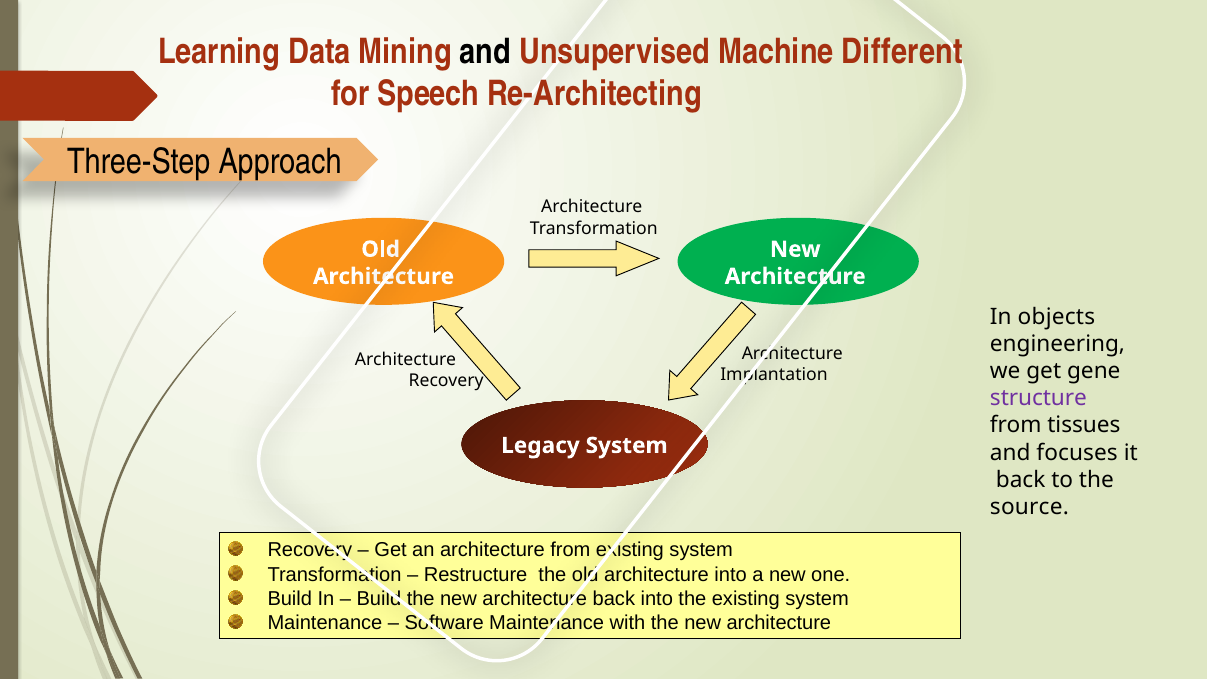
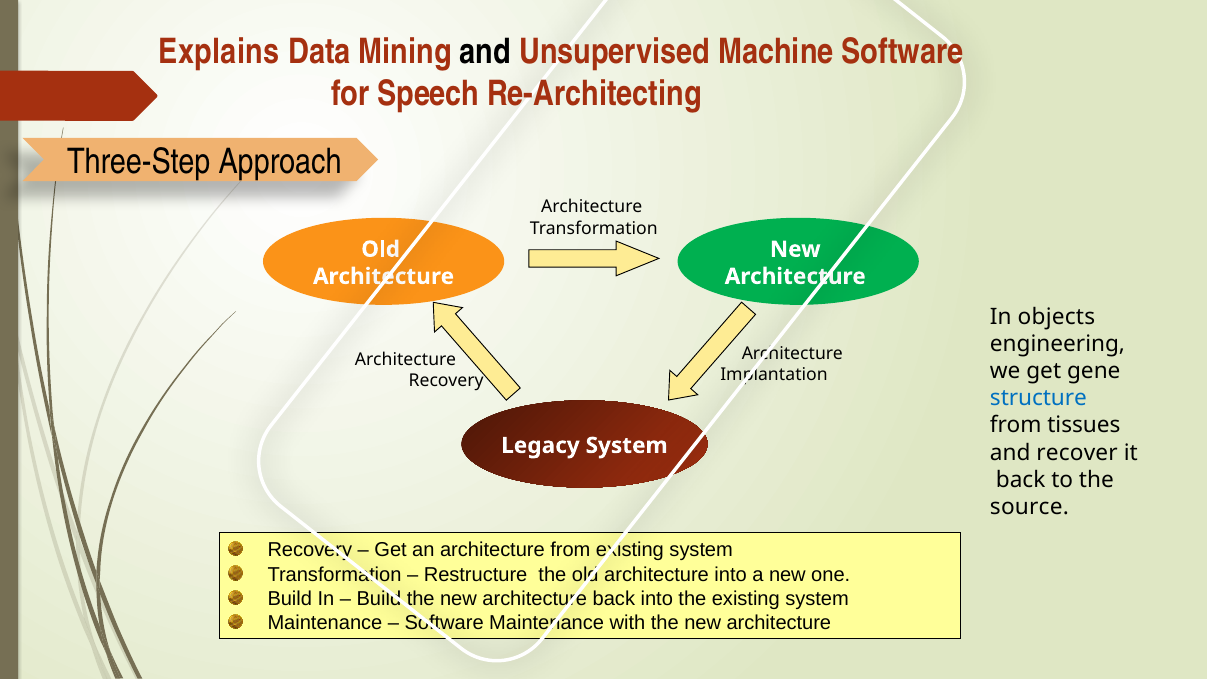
Learning: Learning -> Explains (219, 52)
Machine Different: Different -> Software (903, 52)
structure colour: purple -> blue (1038, 398)
focuses: focuses -> recover (1077, 453)
